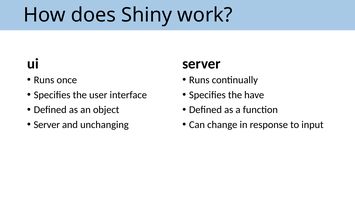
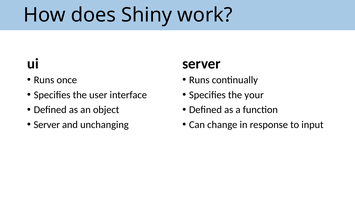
have: have -> your (254, 95)
